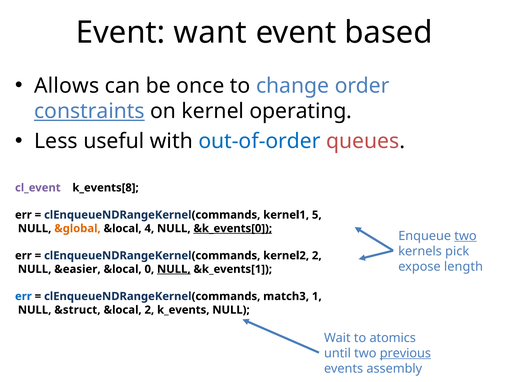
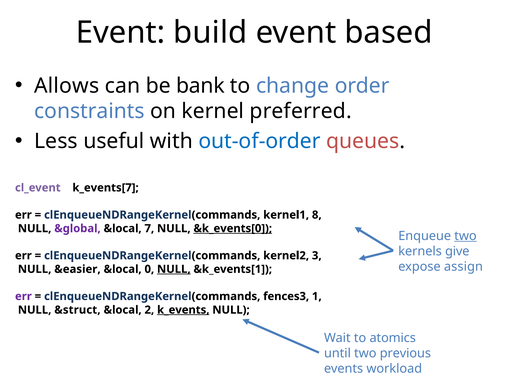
want: want -> build (210, 32)
once: once -> bank (200, 86)
constraints underline: present -> none (89, 111)
operating: operating -> preferred (301, 111)
k_events[8: k_events[8 -> k_events[7 (106, 188)
5: 5 -> 8 (317, 215)
&global colour: orange -> purple (77, 228)
4: 4 -> 7 (149, 228)
pick: pick -> give (457, 251)
kernel2 2: 2 -> 3 (317, 255)
length: length -> assign (463, 266)
err colour: blue -> purple (23, 296)
match3: match3 -> fences3 (286, 296)
k_events underline: none -> present (183, 310)
previous underline: present -> none (405, 353)
assembly: assembly -> workload (394, 368)
